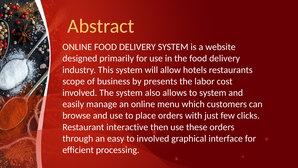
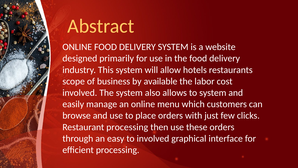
presents: presents -> available (161, 81)
Restaurant interactive: interactive -> processing (127, 127)
